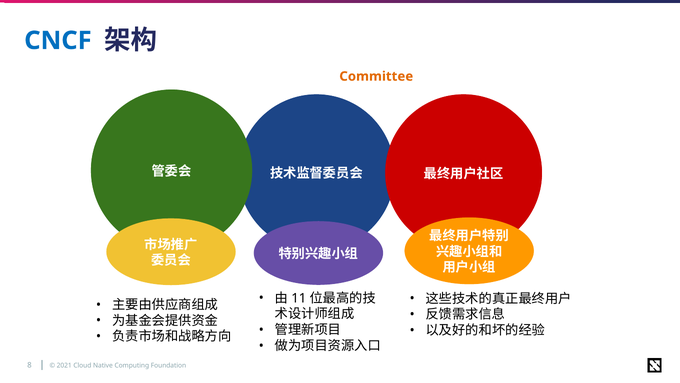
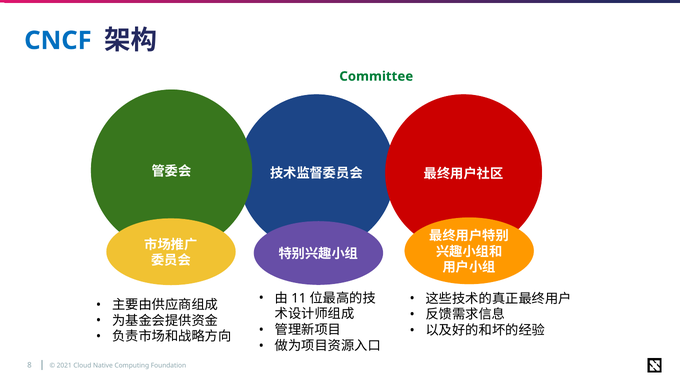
Committee colour: orange -> green (376, 76)
